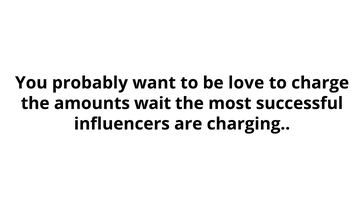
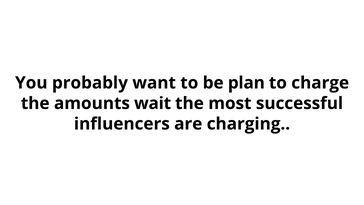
love: love -> plan (246, 83)
